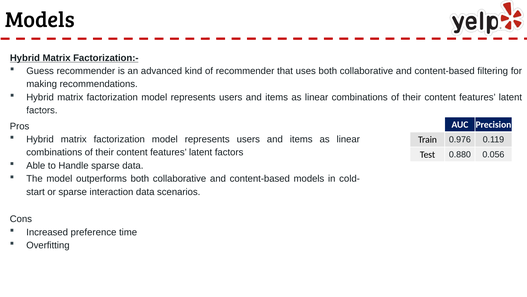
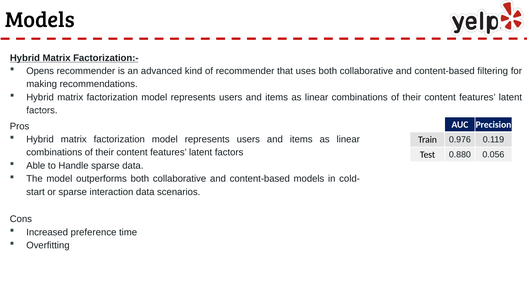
Guess: Guess -> Opens (40, 71)
